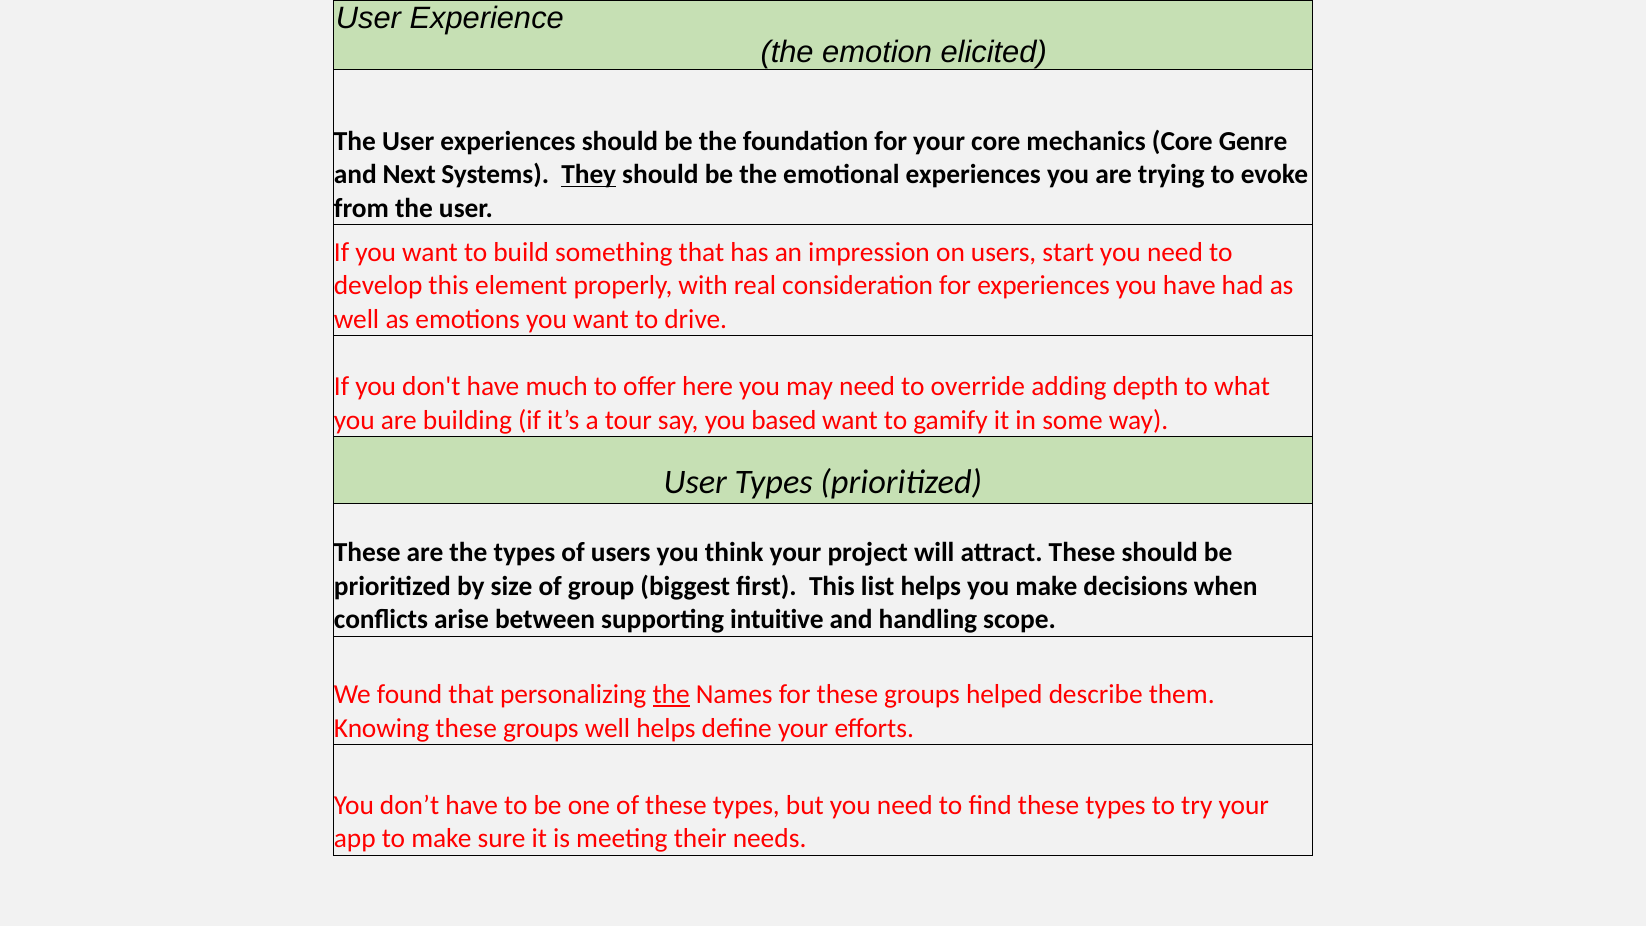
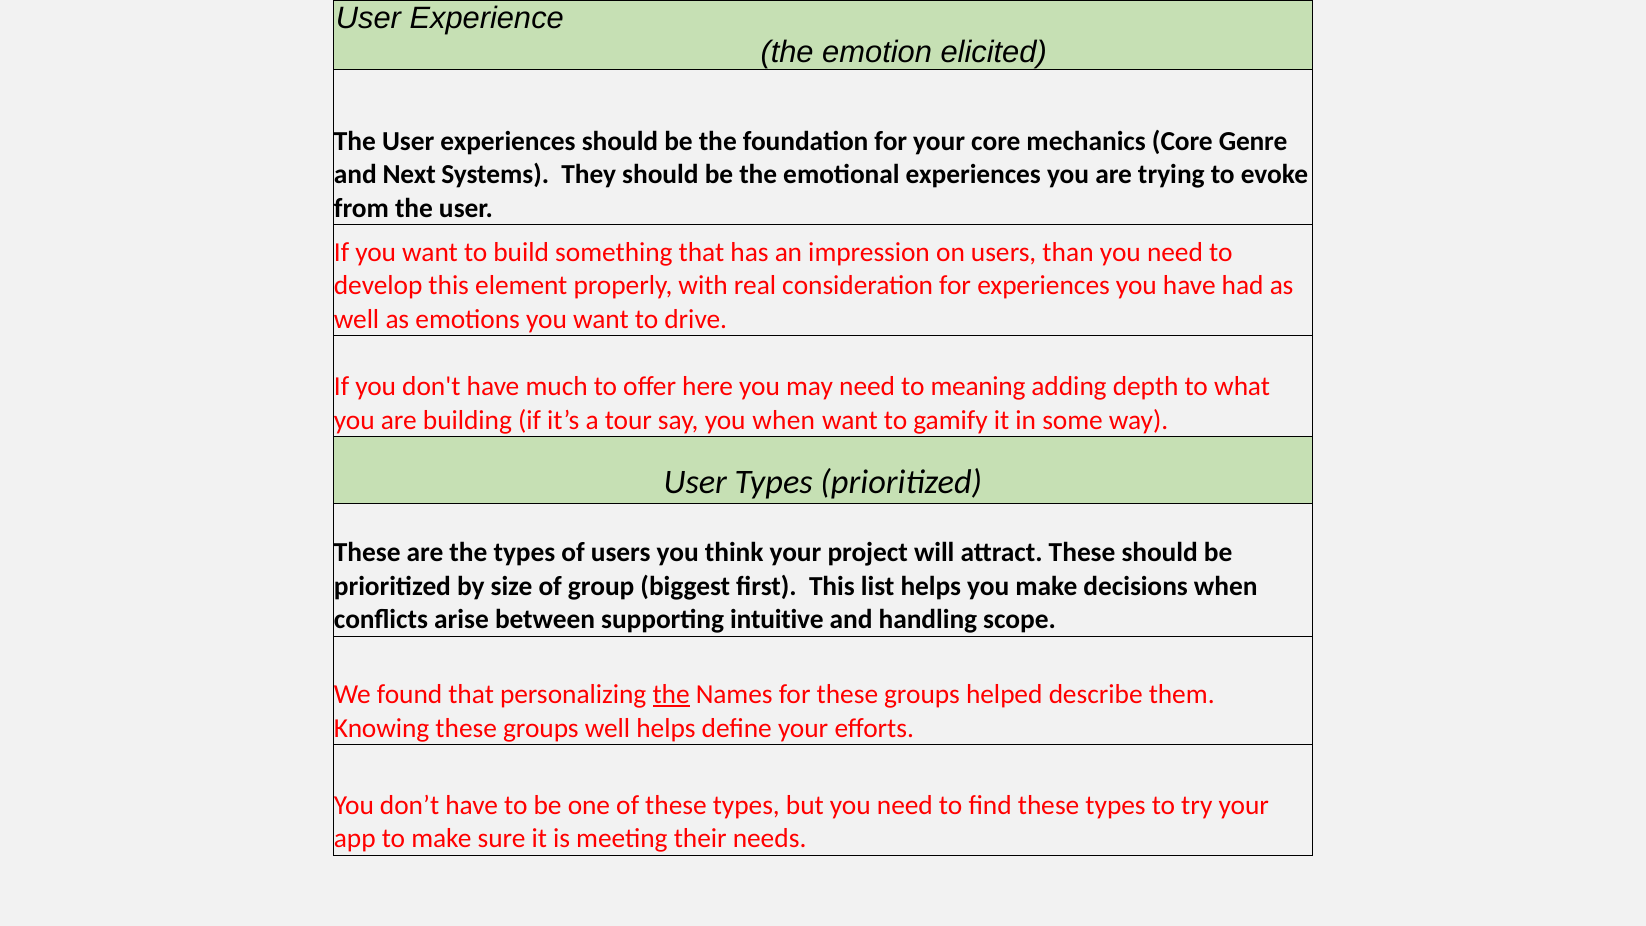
They underline: present -> none (589, 175)
start: start -> than (1068, 252)
override: override -> meaning (978, 386)
you based: based -> when (784, 420)
